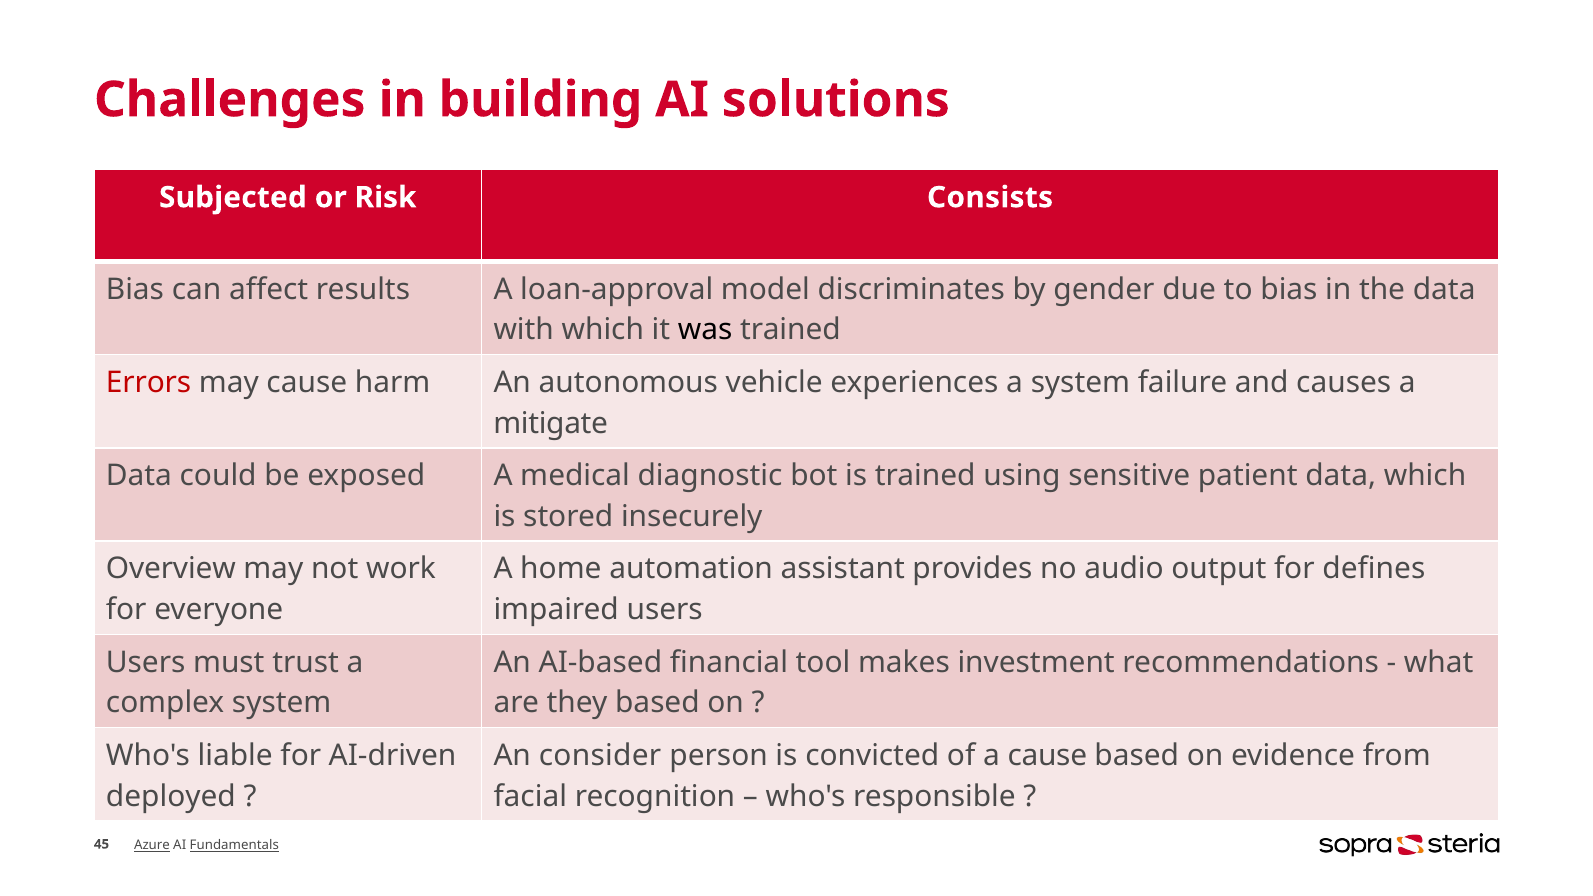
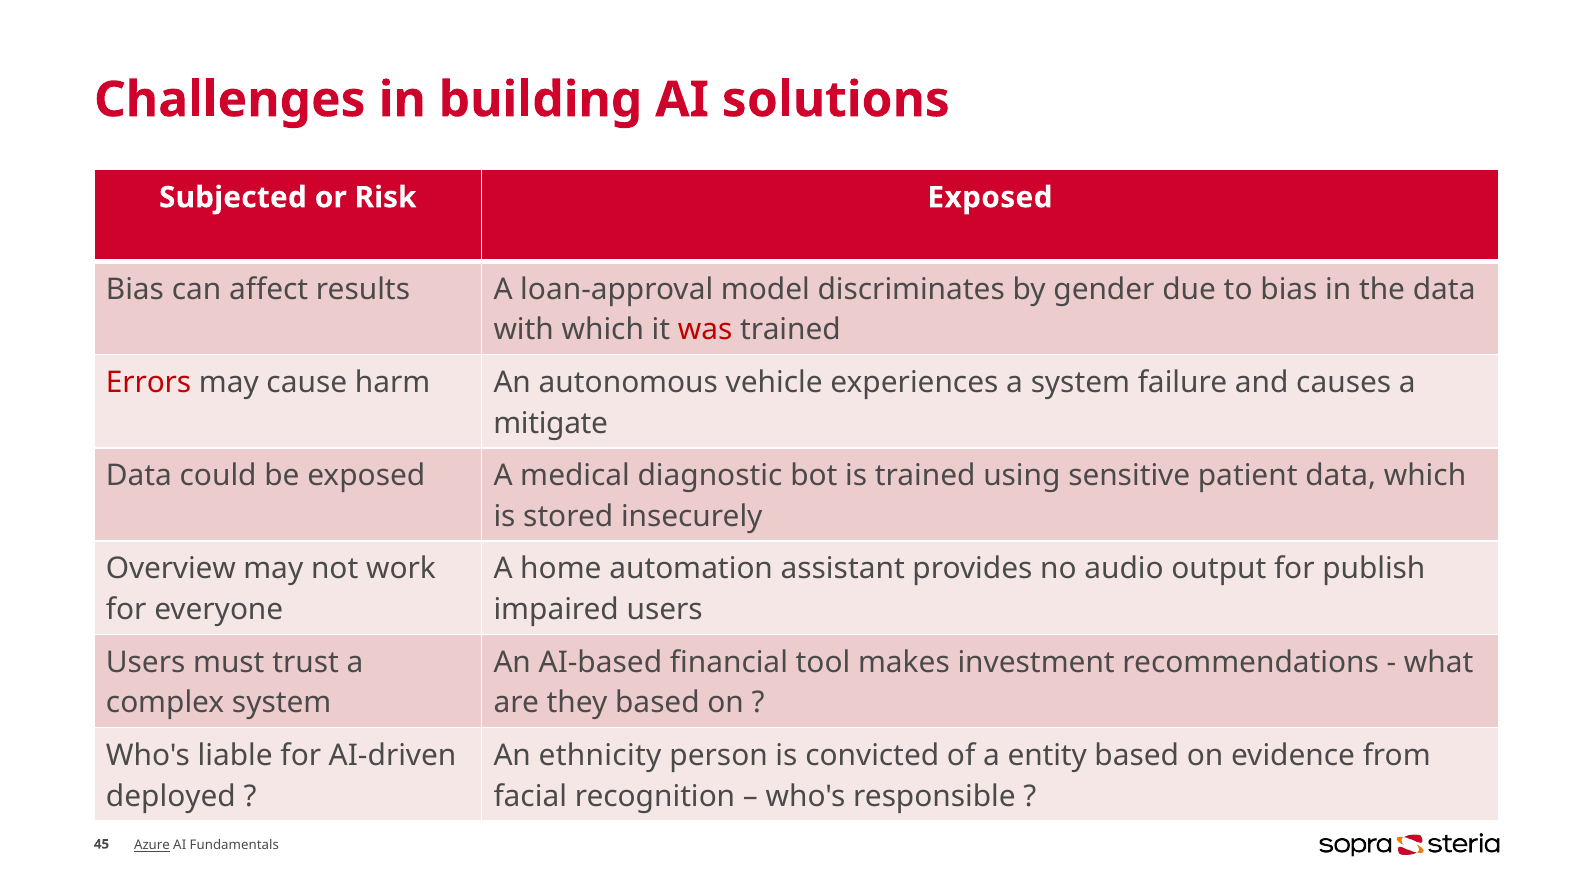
Risk Consists: Consists -> Exposed (990, 197)
was colour: black -> red (705, 330)
defines: defines -> publish (1374, 569)
consider: consider -> ethnicity (600, 756)
a cause: cause -> entity (1047, 756)
Fundamentals underline: present -> none (234, 845)
